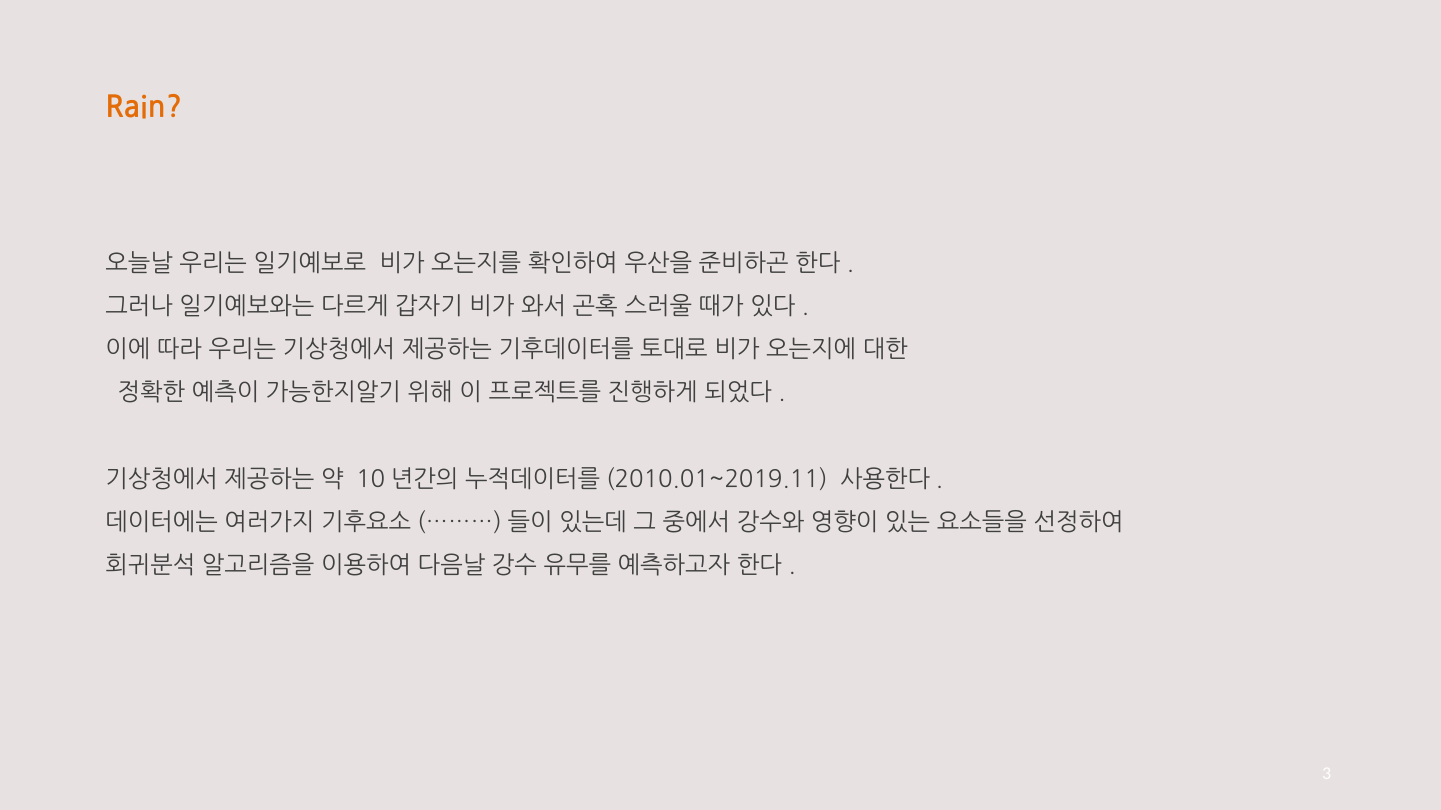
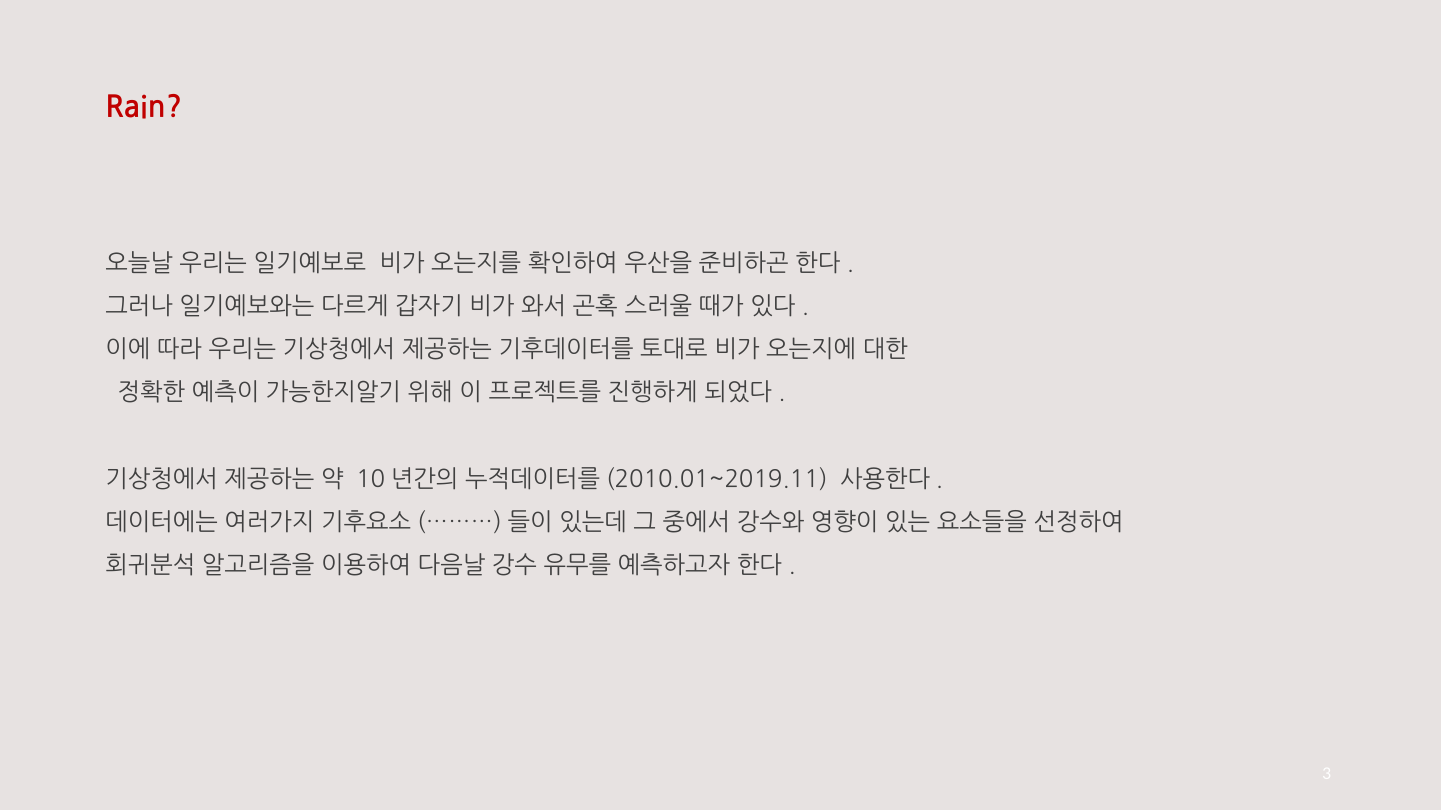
Rain colour: orange -> red (144, 108)
